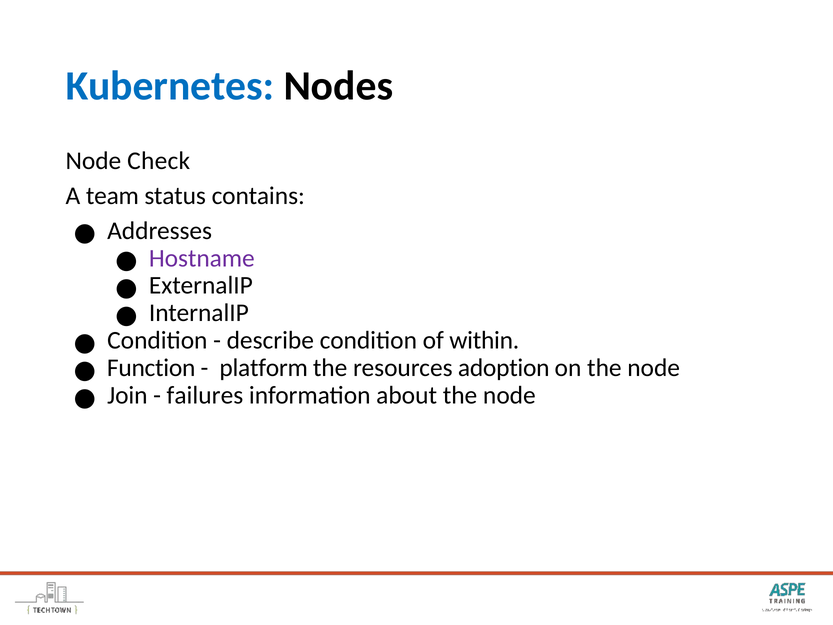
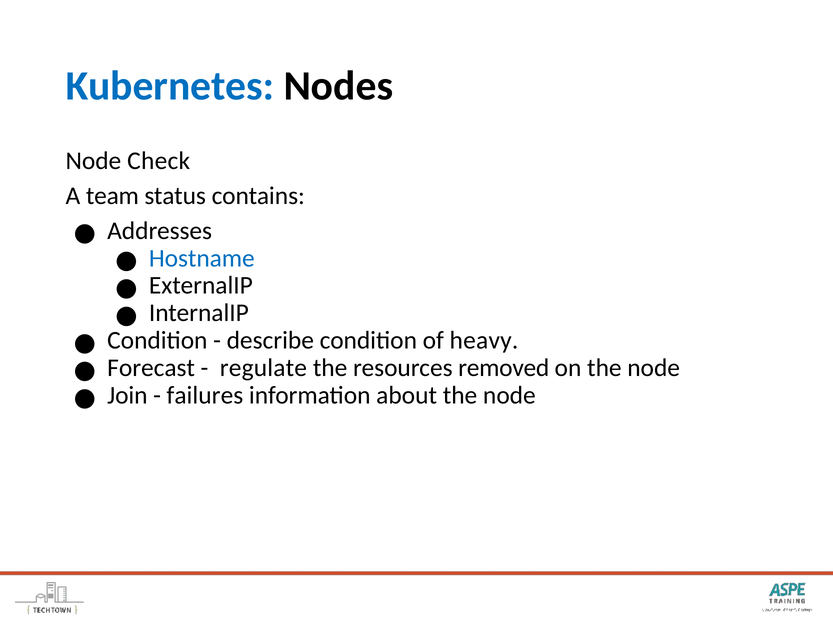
Hostname colour: purple -> blue (202, 258)
within: within -> heavy (484, 340)
Function: Function -> Forecast (151, 368)
platform: platform -> regulate (263, 368)
adoption: adoption -> removed (504, 368)
